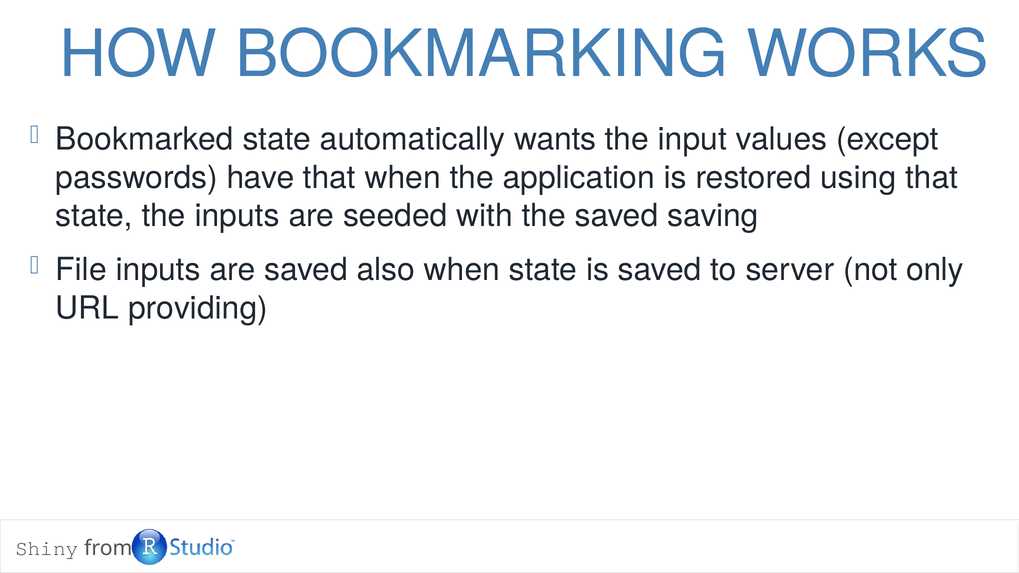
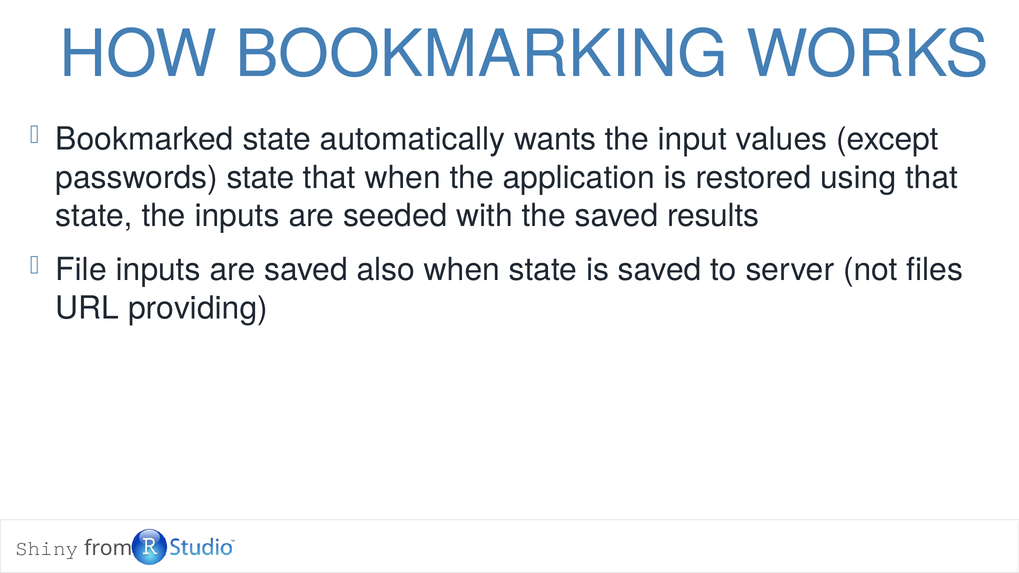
passwords have: have -> state (261, 178)
saving: saving -> results (713, 216)
only: only -> files (935, 270)
